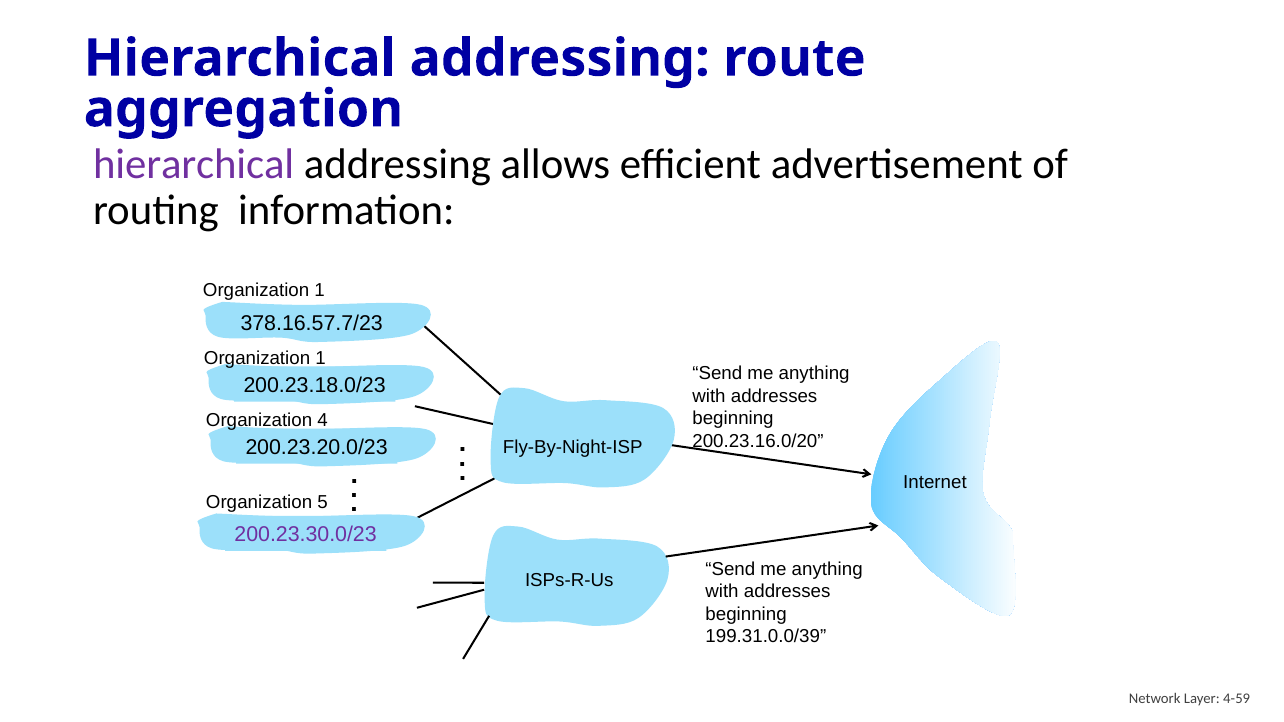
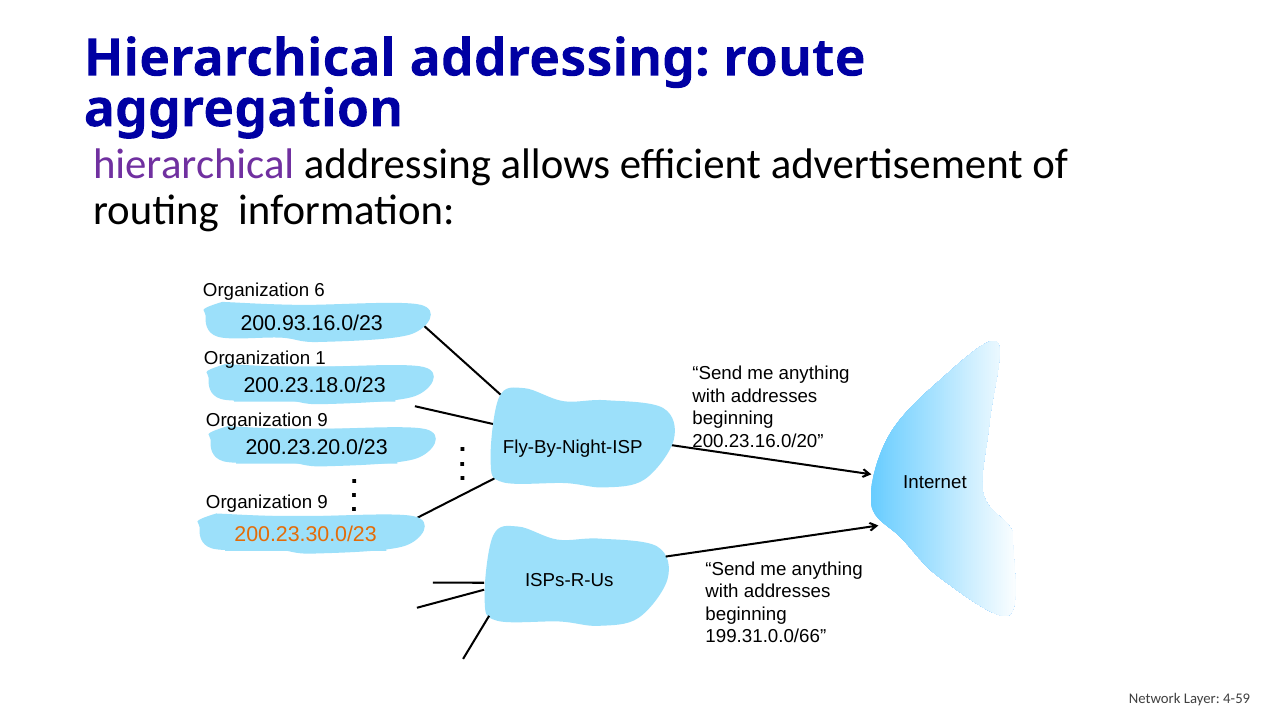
1: 1 -> 6 (320, 290)
378.16.57.7/23: 378.16.57.7/23 -> 200.93.16.0/23 (312, 323)
4: 4 -> 9 (323, 421)
5: 5 -> 9 (323, 502)
200.23.30.0/23 colour: purple -> orange (306, 535)
199.31.0.0/39: 199.31.0.0/39 -> 199.31.0.0/66 (766, 637)
